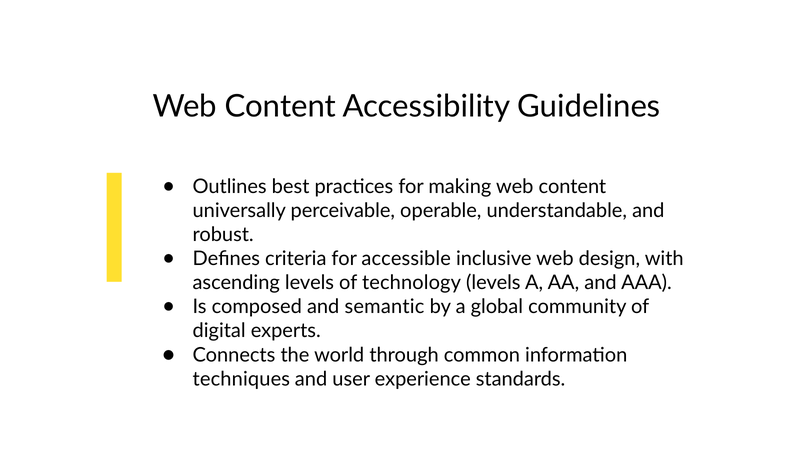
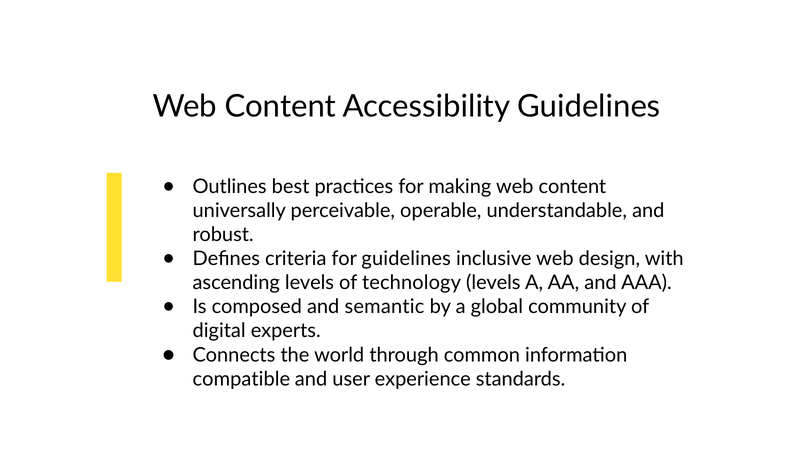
for accessible: accessible -> guidelines (406, 258)
techniques: techniques -> compatible (241, 379)
